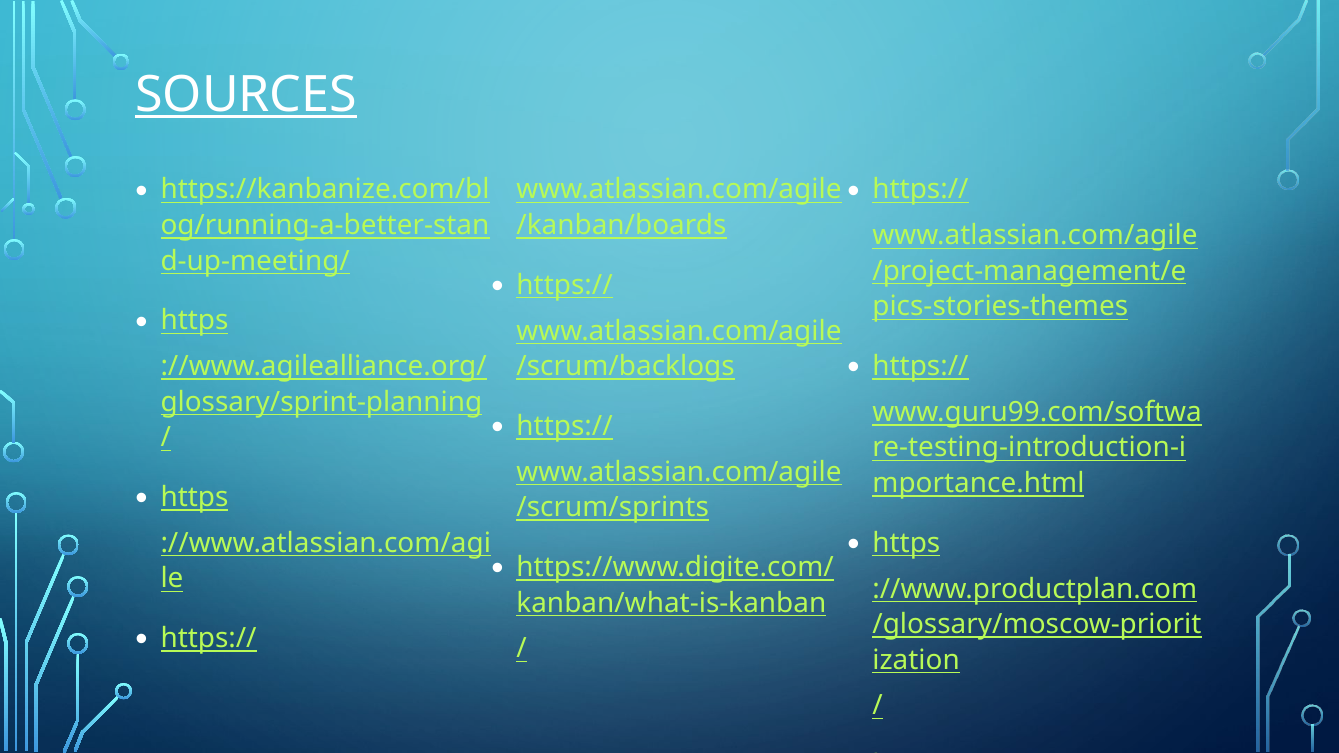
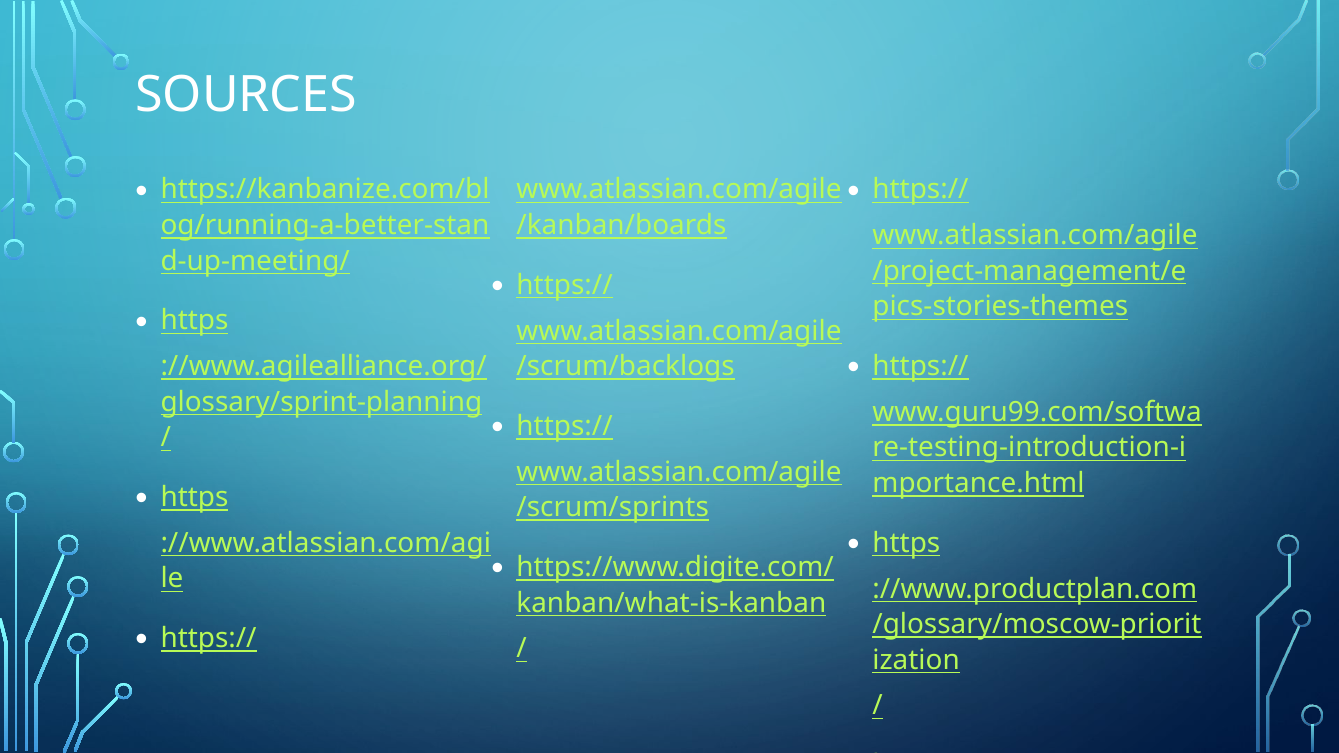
SOURCES underline: present -> none (246, 95)
